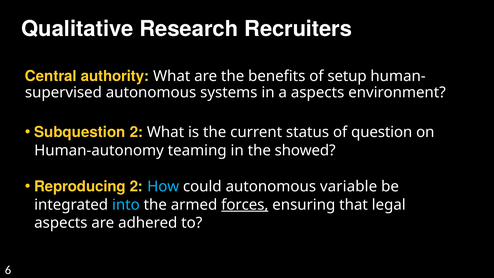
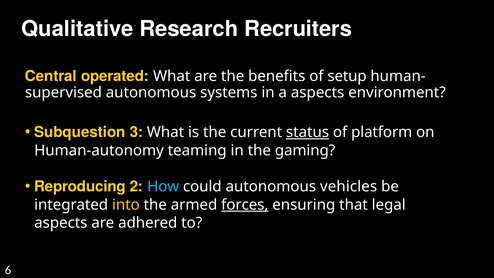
authority: authority -> operated (115, 76)
Subquestion 2: 2 -> 3 (136, 132)
status underline: none -> present (308, 132)
question: question -> platform (382, 132)
showed: showed -> gaming (305, 150)
variable: variable -> vehicles (349, 187)
into colour: light blue -> yellow (126, 205)
